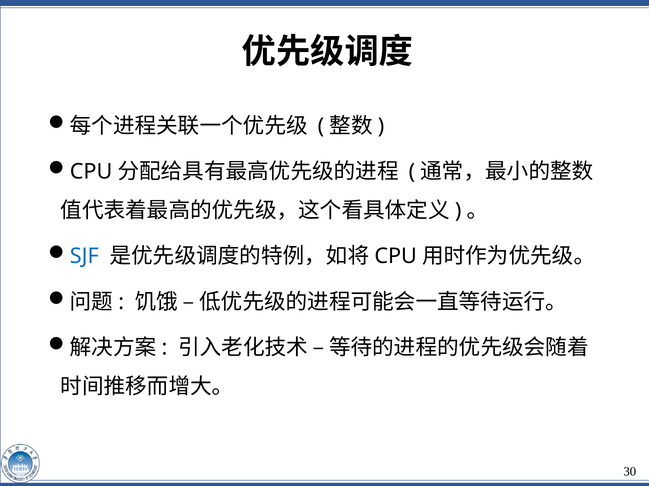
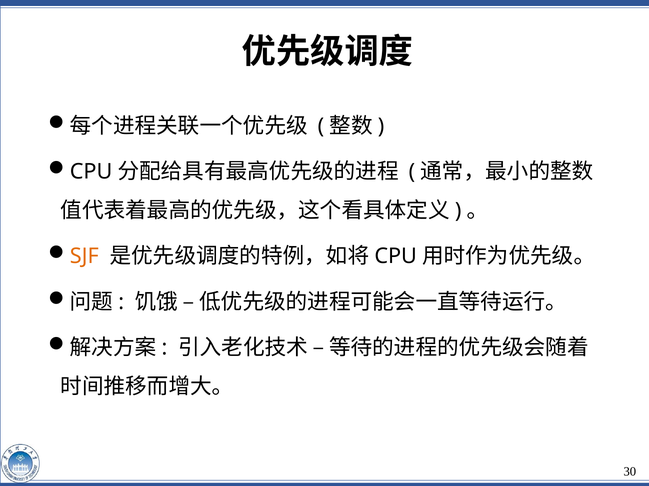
SJF colour: blue -> orange (84, 257)
